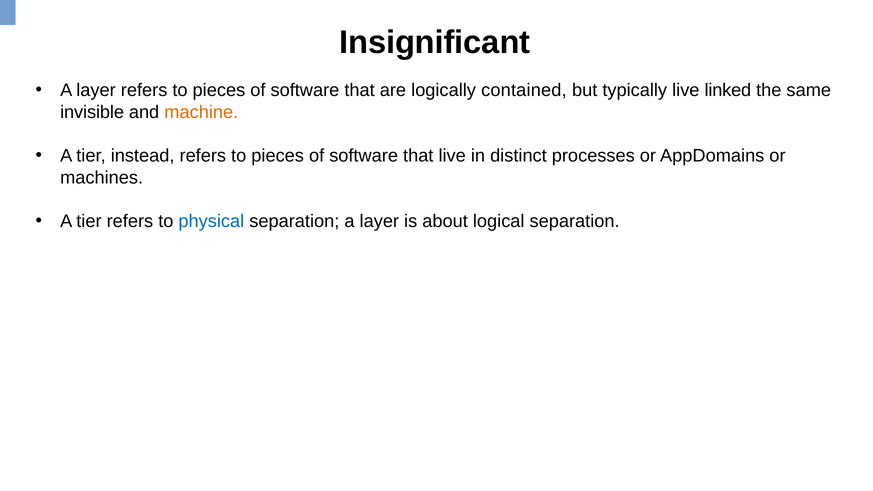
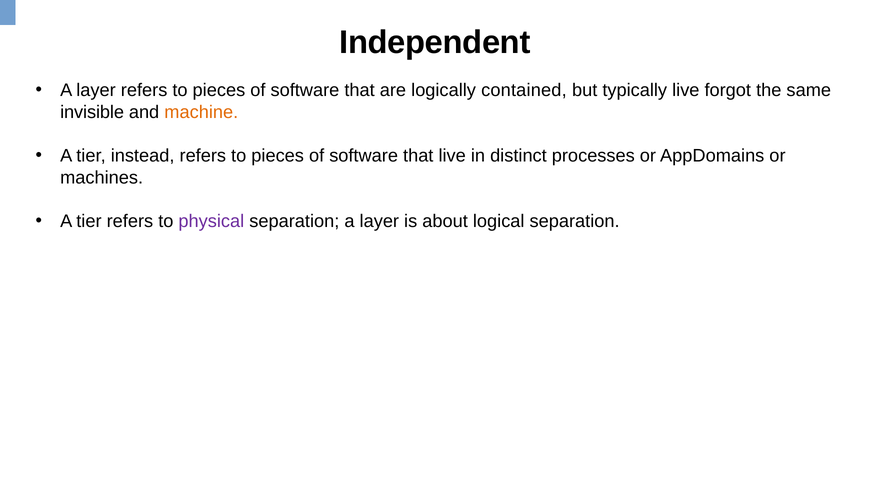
Insignificant: Insignificant -> Independent (435, 42)
linked: linked -> forgot (728, 90)
physical colour: blue -> purple (211, 221)
